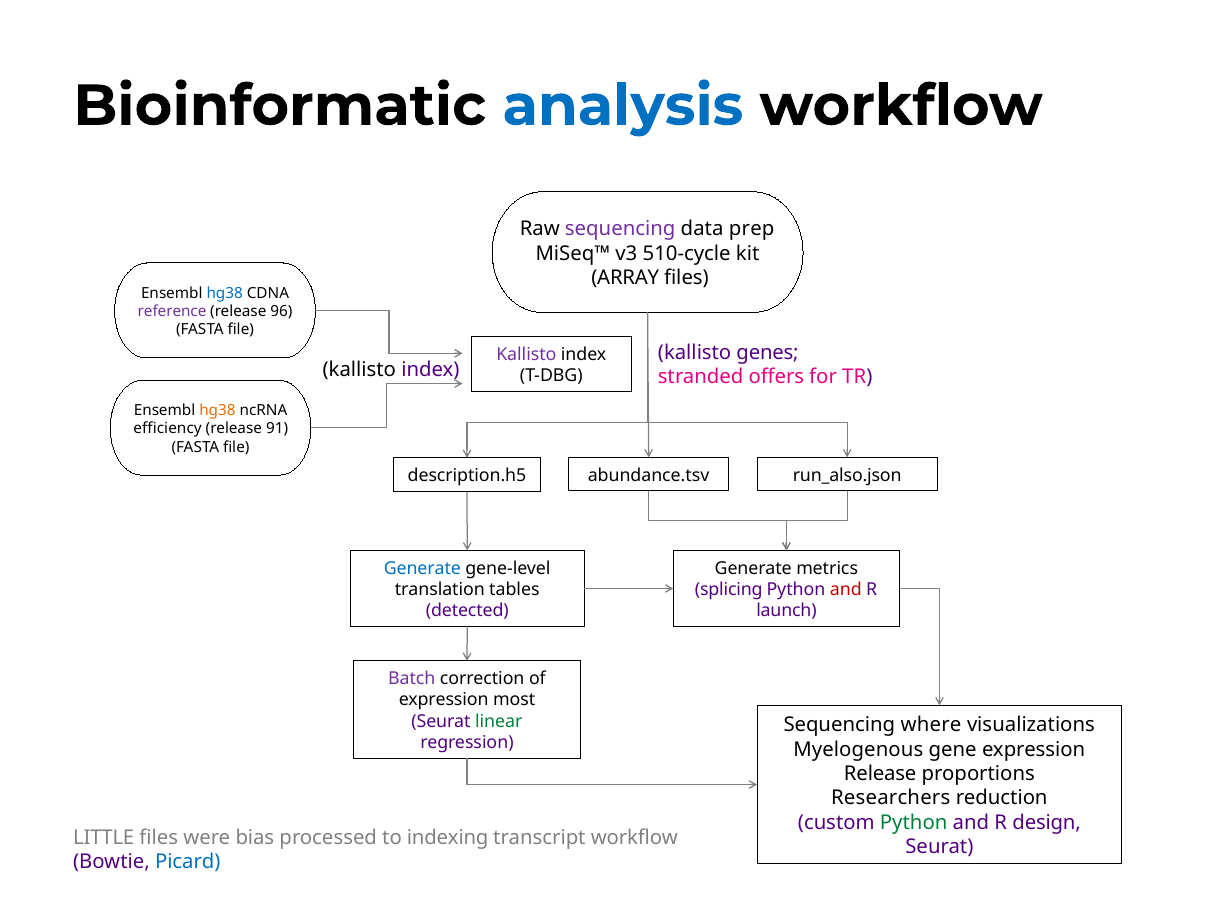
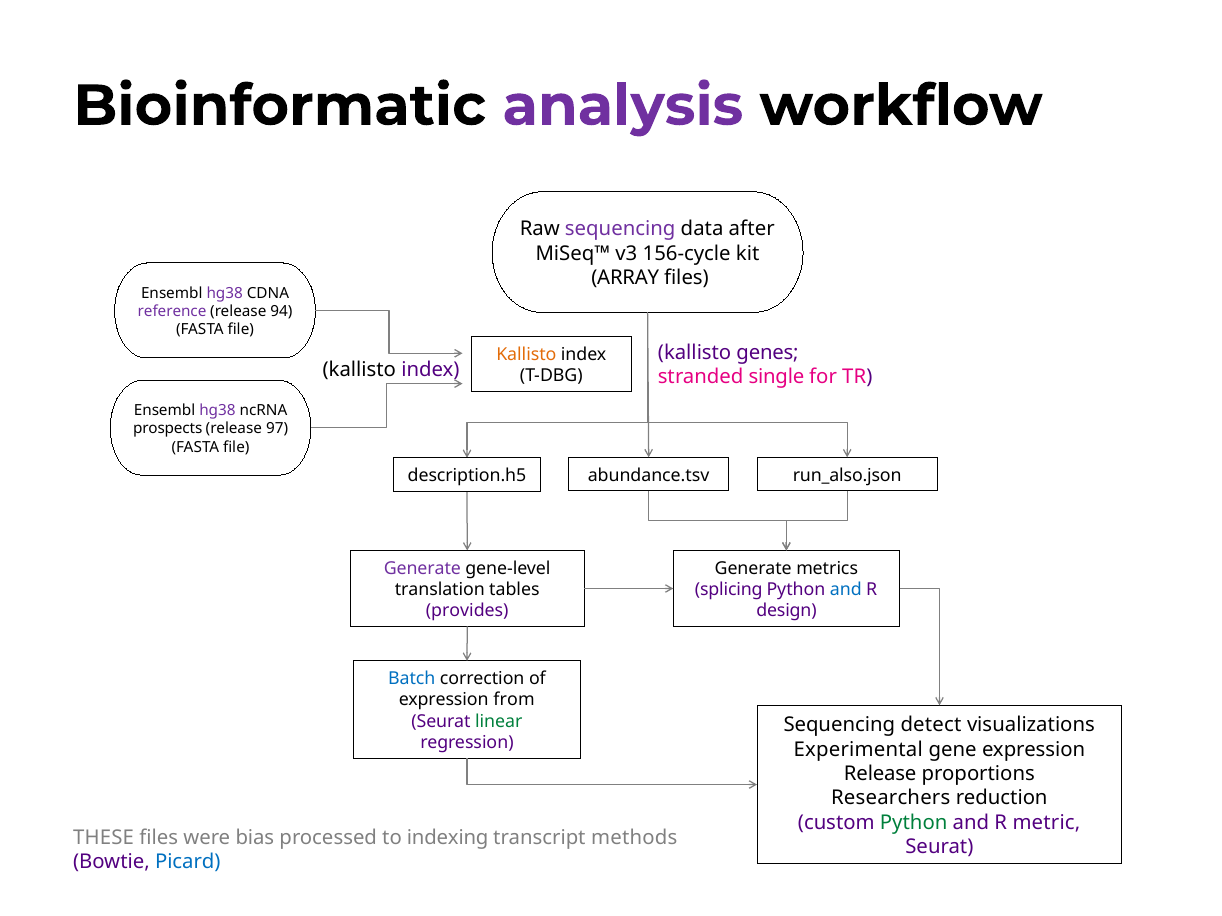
analysis colour: blue -> purple (623, 106)
prep: prep -> after (752, 229)
510-cycle: 510-cycle -> 156-cycle (687, 254)
hg38 colour: blue -> purple (225, 293)
96: 96 -> 94 (281, 312)
Kallisto colour: purple -> orange (526, 355)
offers: offers -> single (776, 377)
hg38 colour: orange -> purple (217, 411)
efficiency: efficiency -> prospects (168, 429)
91: 91 -> 97 (277, 429)
Generate colour: blue -> purple (422, 569)
and colour: red -> blue (846, 590)
detected: detected -> provides (467, 611)
launch: launch -> design (786, 611)
Batch colour: purple -> blue (412, 679)
most: most -> from (514, 700)
where: where -> detect (931, 725)
Myelogenous: Myelogenous -> Experimental (858, 750)
design: design -> metric (1046, 823)
LITTLE: LITTLE -> THESE (104, 838)
transcript workflow: workflow -> methods (634, 838)
